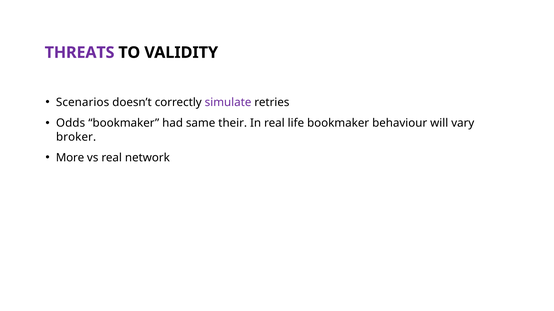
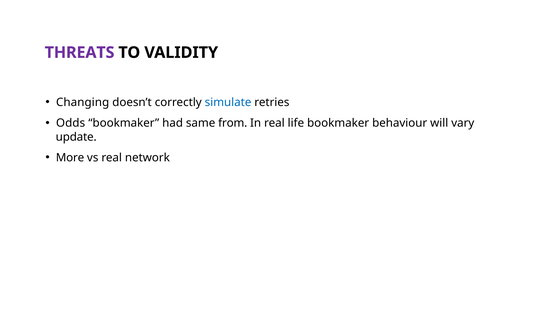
Scenarios: Scenarios -> Changing (83, 103)
simulate colour: purple -> blue (228, 103)
their: their -> from (233, 123)
broker: broker -> update (76, 137)
